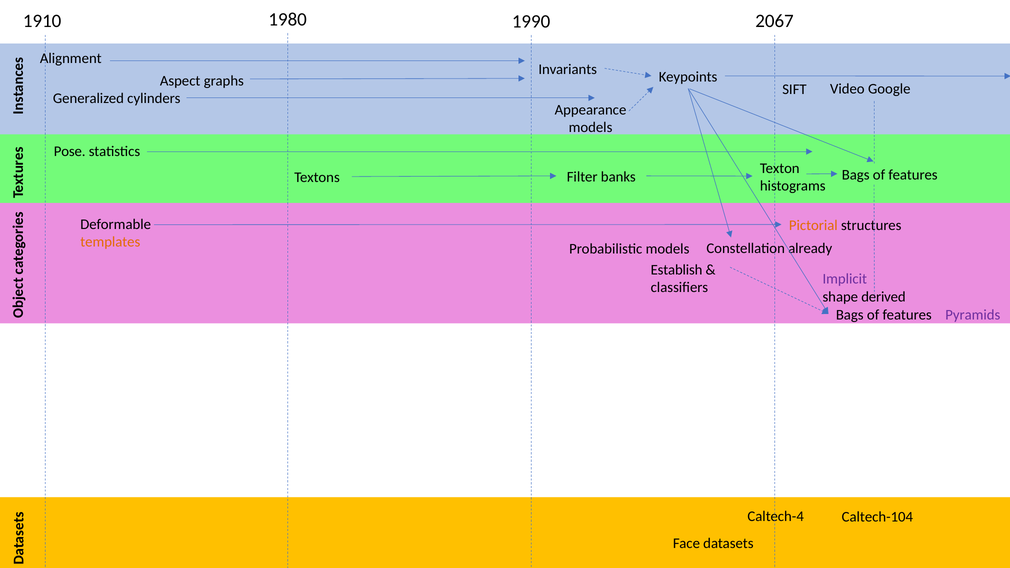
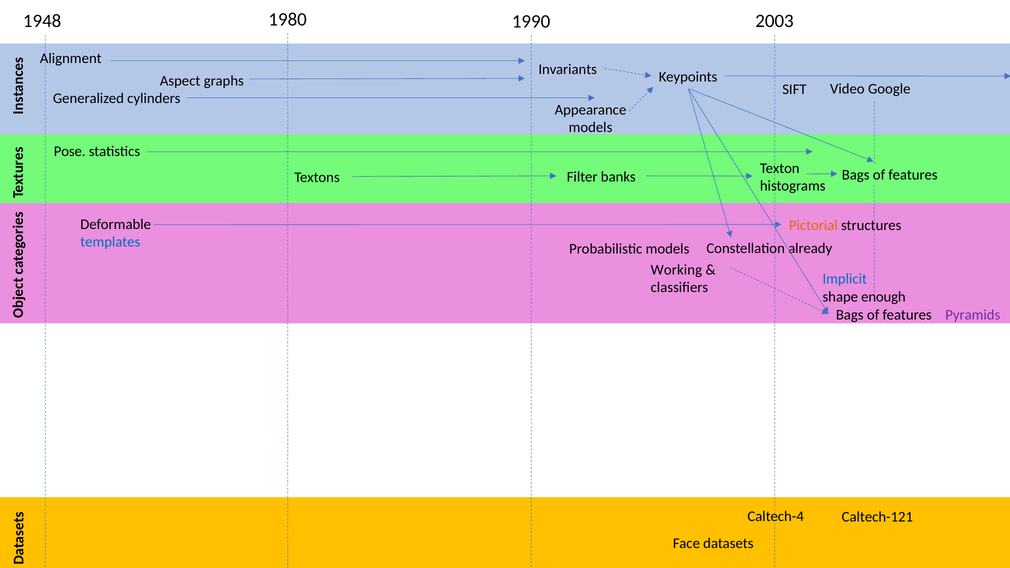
1910: 1910 -> 1948 (42, 21)
2067: 2067 -> 2003 (775, 21)
templates colour: orange -> blue (110, 242)
Establish: Establish -> Working (676, 270)
Implicit colour: purple -> blue (845, 279)
derived: derived -> enough (883, 297)
Caltech-104: Caltech-104 -> Caltech-121 (877, 517)
